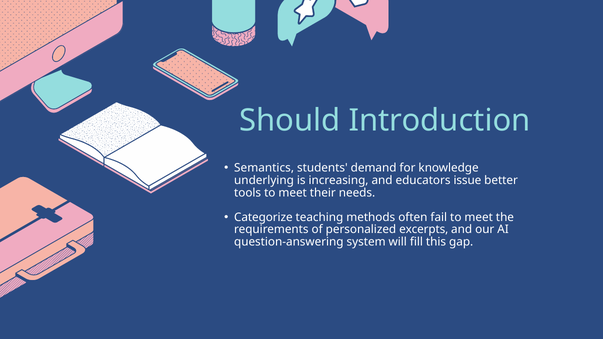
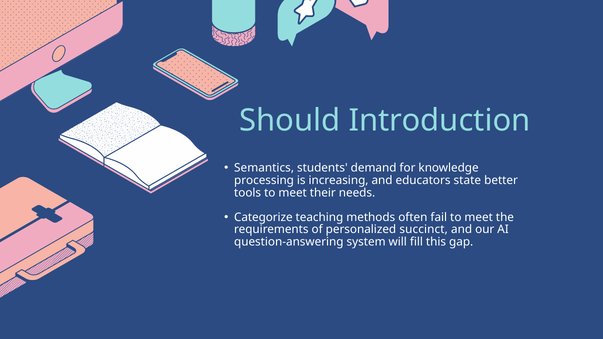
underlying: underlying -> processing (264, 181)
issue: issue -> state (467, 181)
excerpts: excerpts -> succinct (424, 230)
